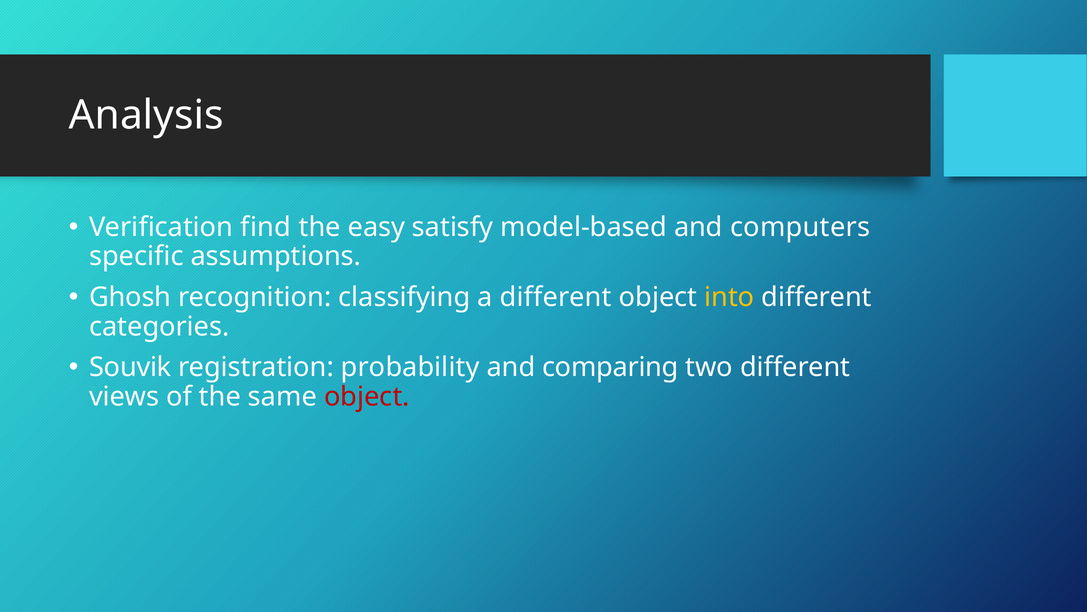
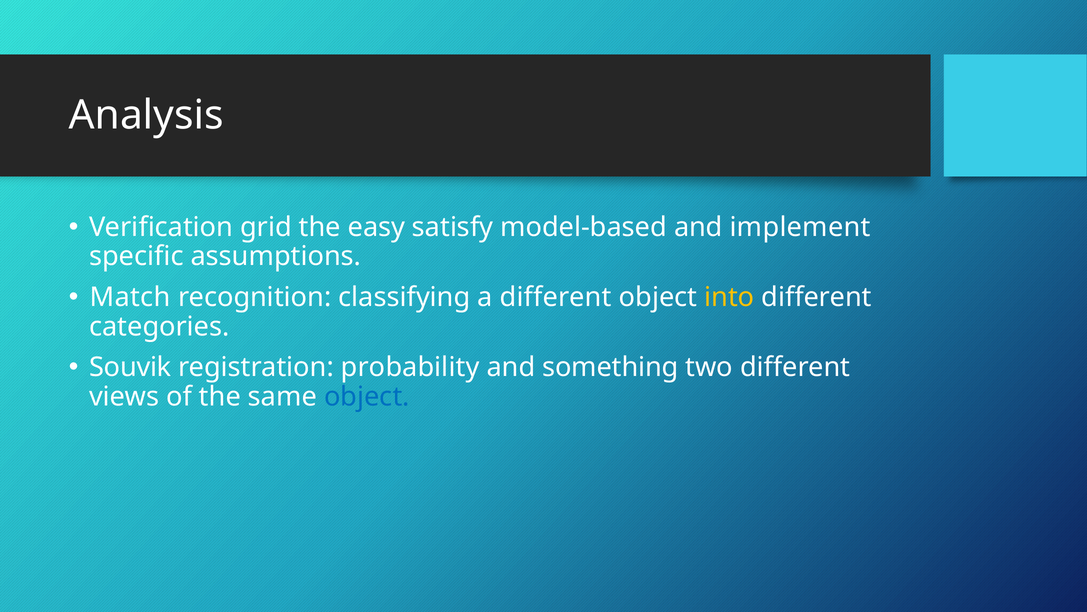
find: find -> grid (266, 227)
computers: computers -> implement (800, 227)
Ghosh: Ghosh -> Match (130, 297)
comparing: comparing -> something (610, 367)
object colour: red -> blue (367, 396)
